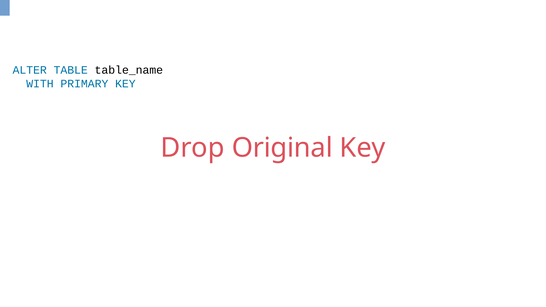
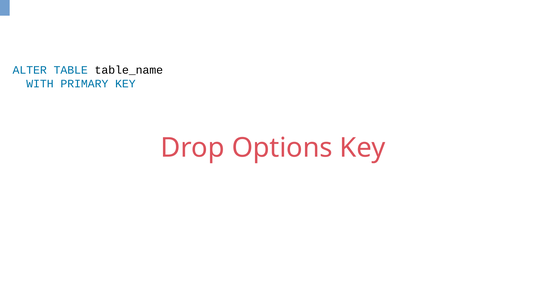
Original: Original -> Options (282, 148)
